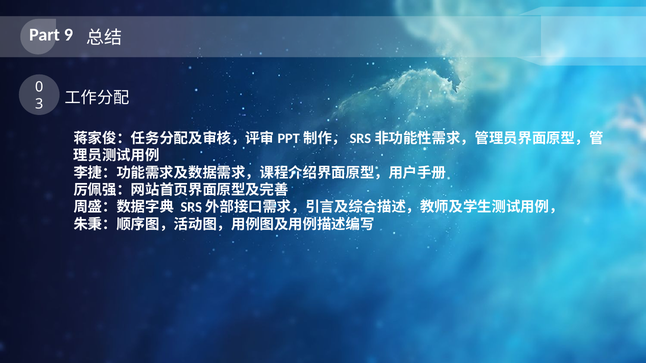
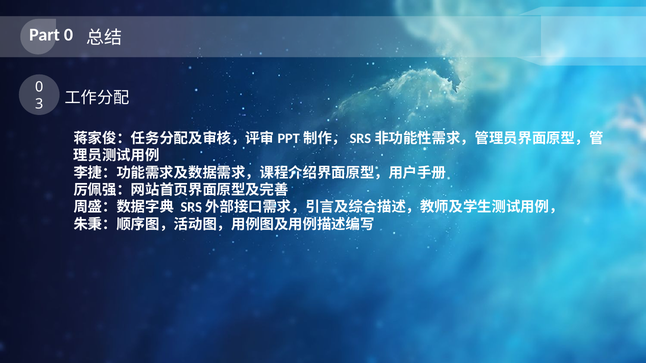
Part 9: 9 -> 0 (69, 35)
